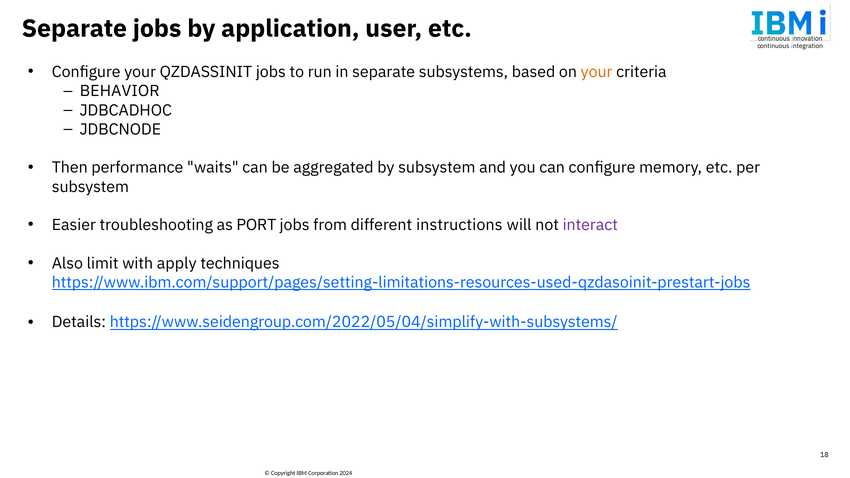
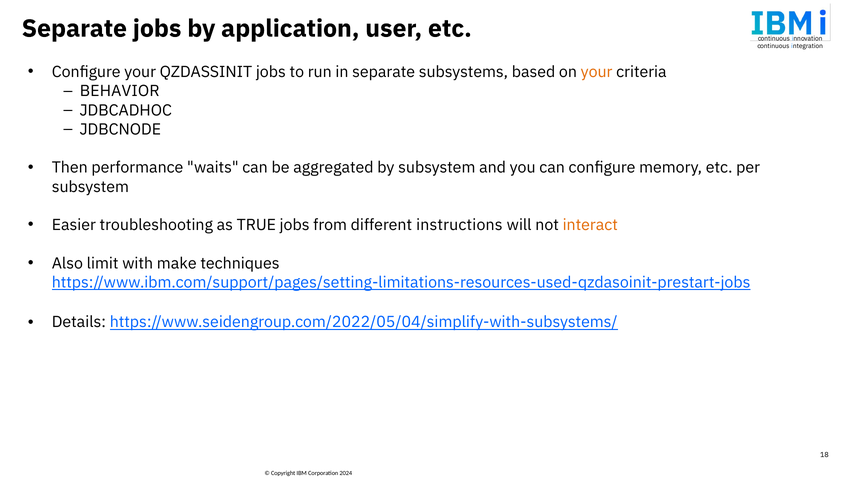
PORT: PORT -> TRUE (256, 225)
interact colour: purple -> orange (590, 225)
apply: apply -> make (177, 263)
